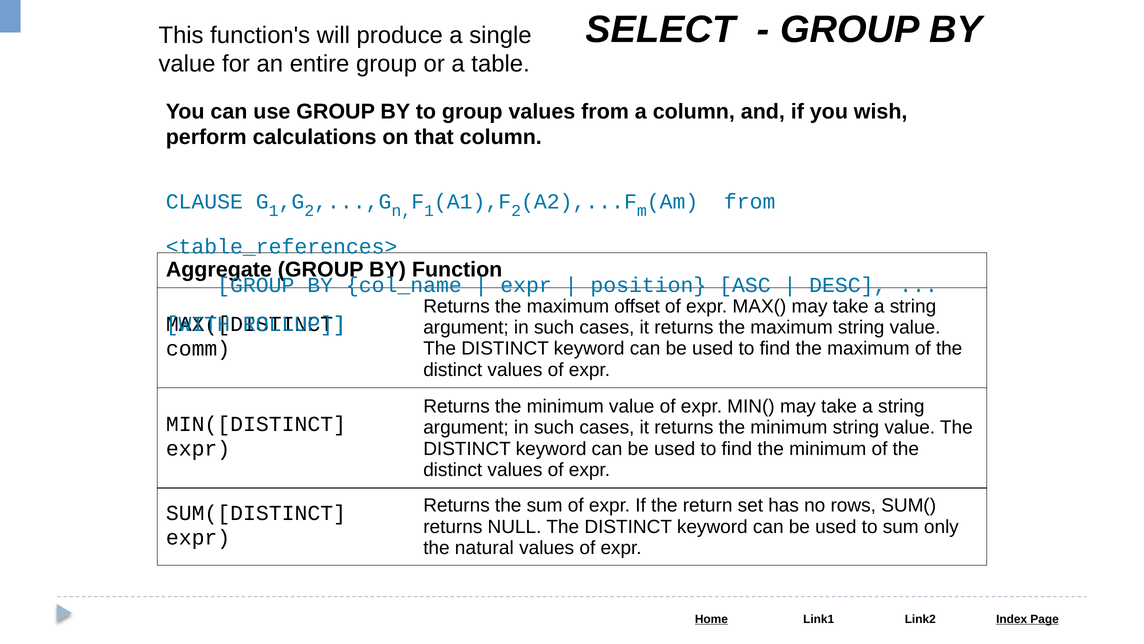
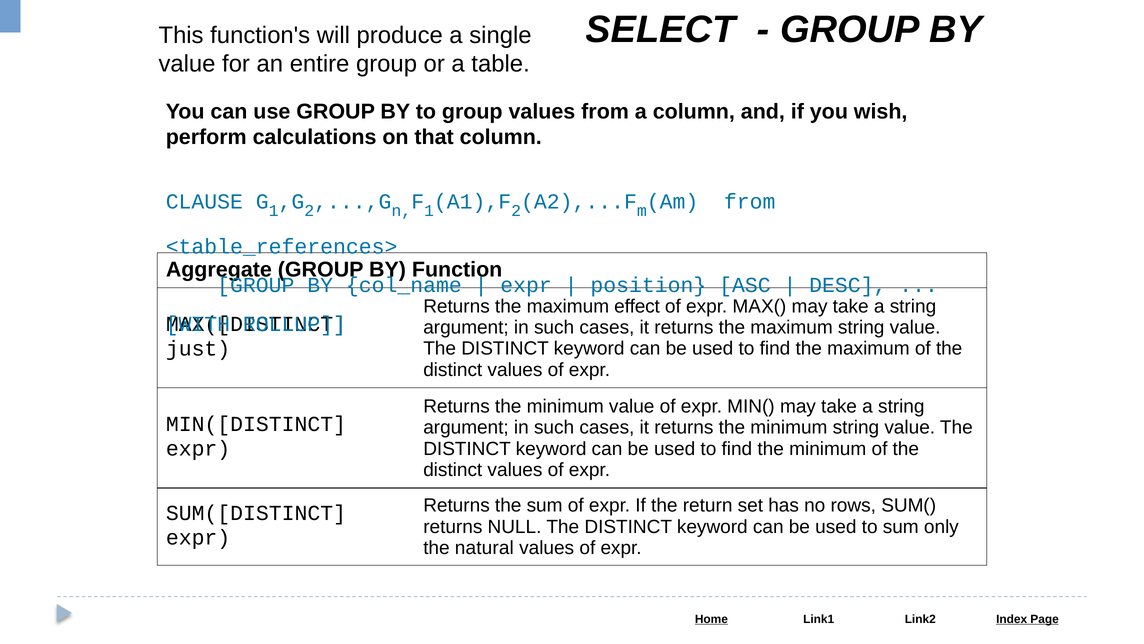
offset: offset -> effect (637, 306)
comm: comm -> just (198, 348)
